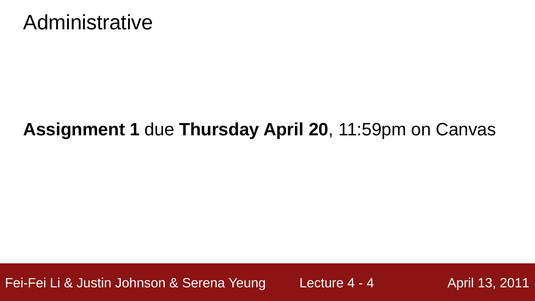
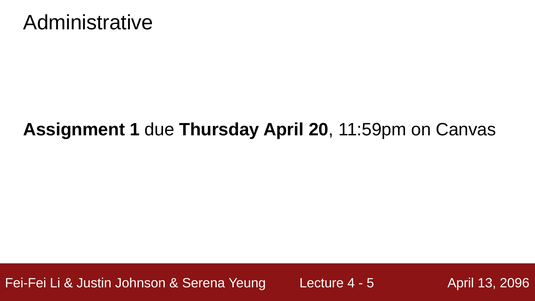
4: 4 -> 5 (370, 283)
2011: 2011 -> 2096 (515, 283)
